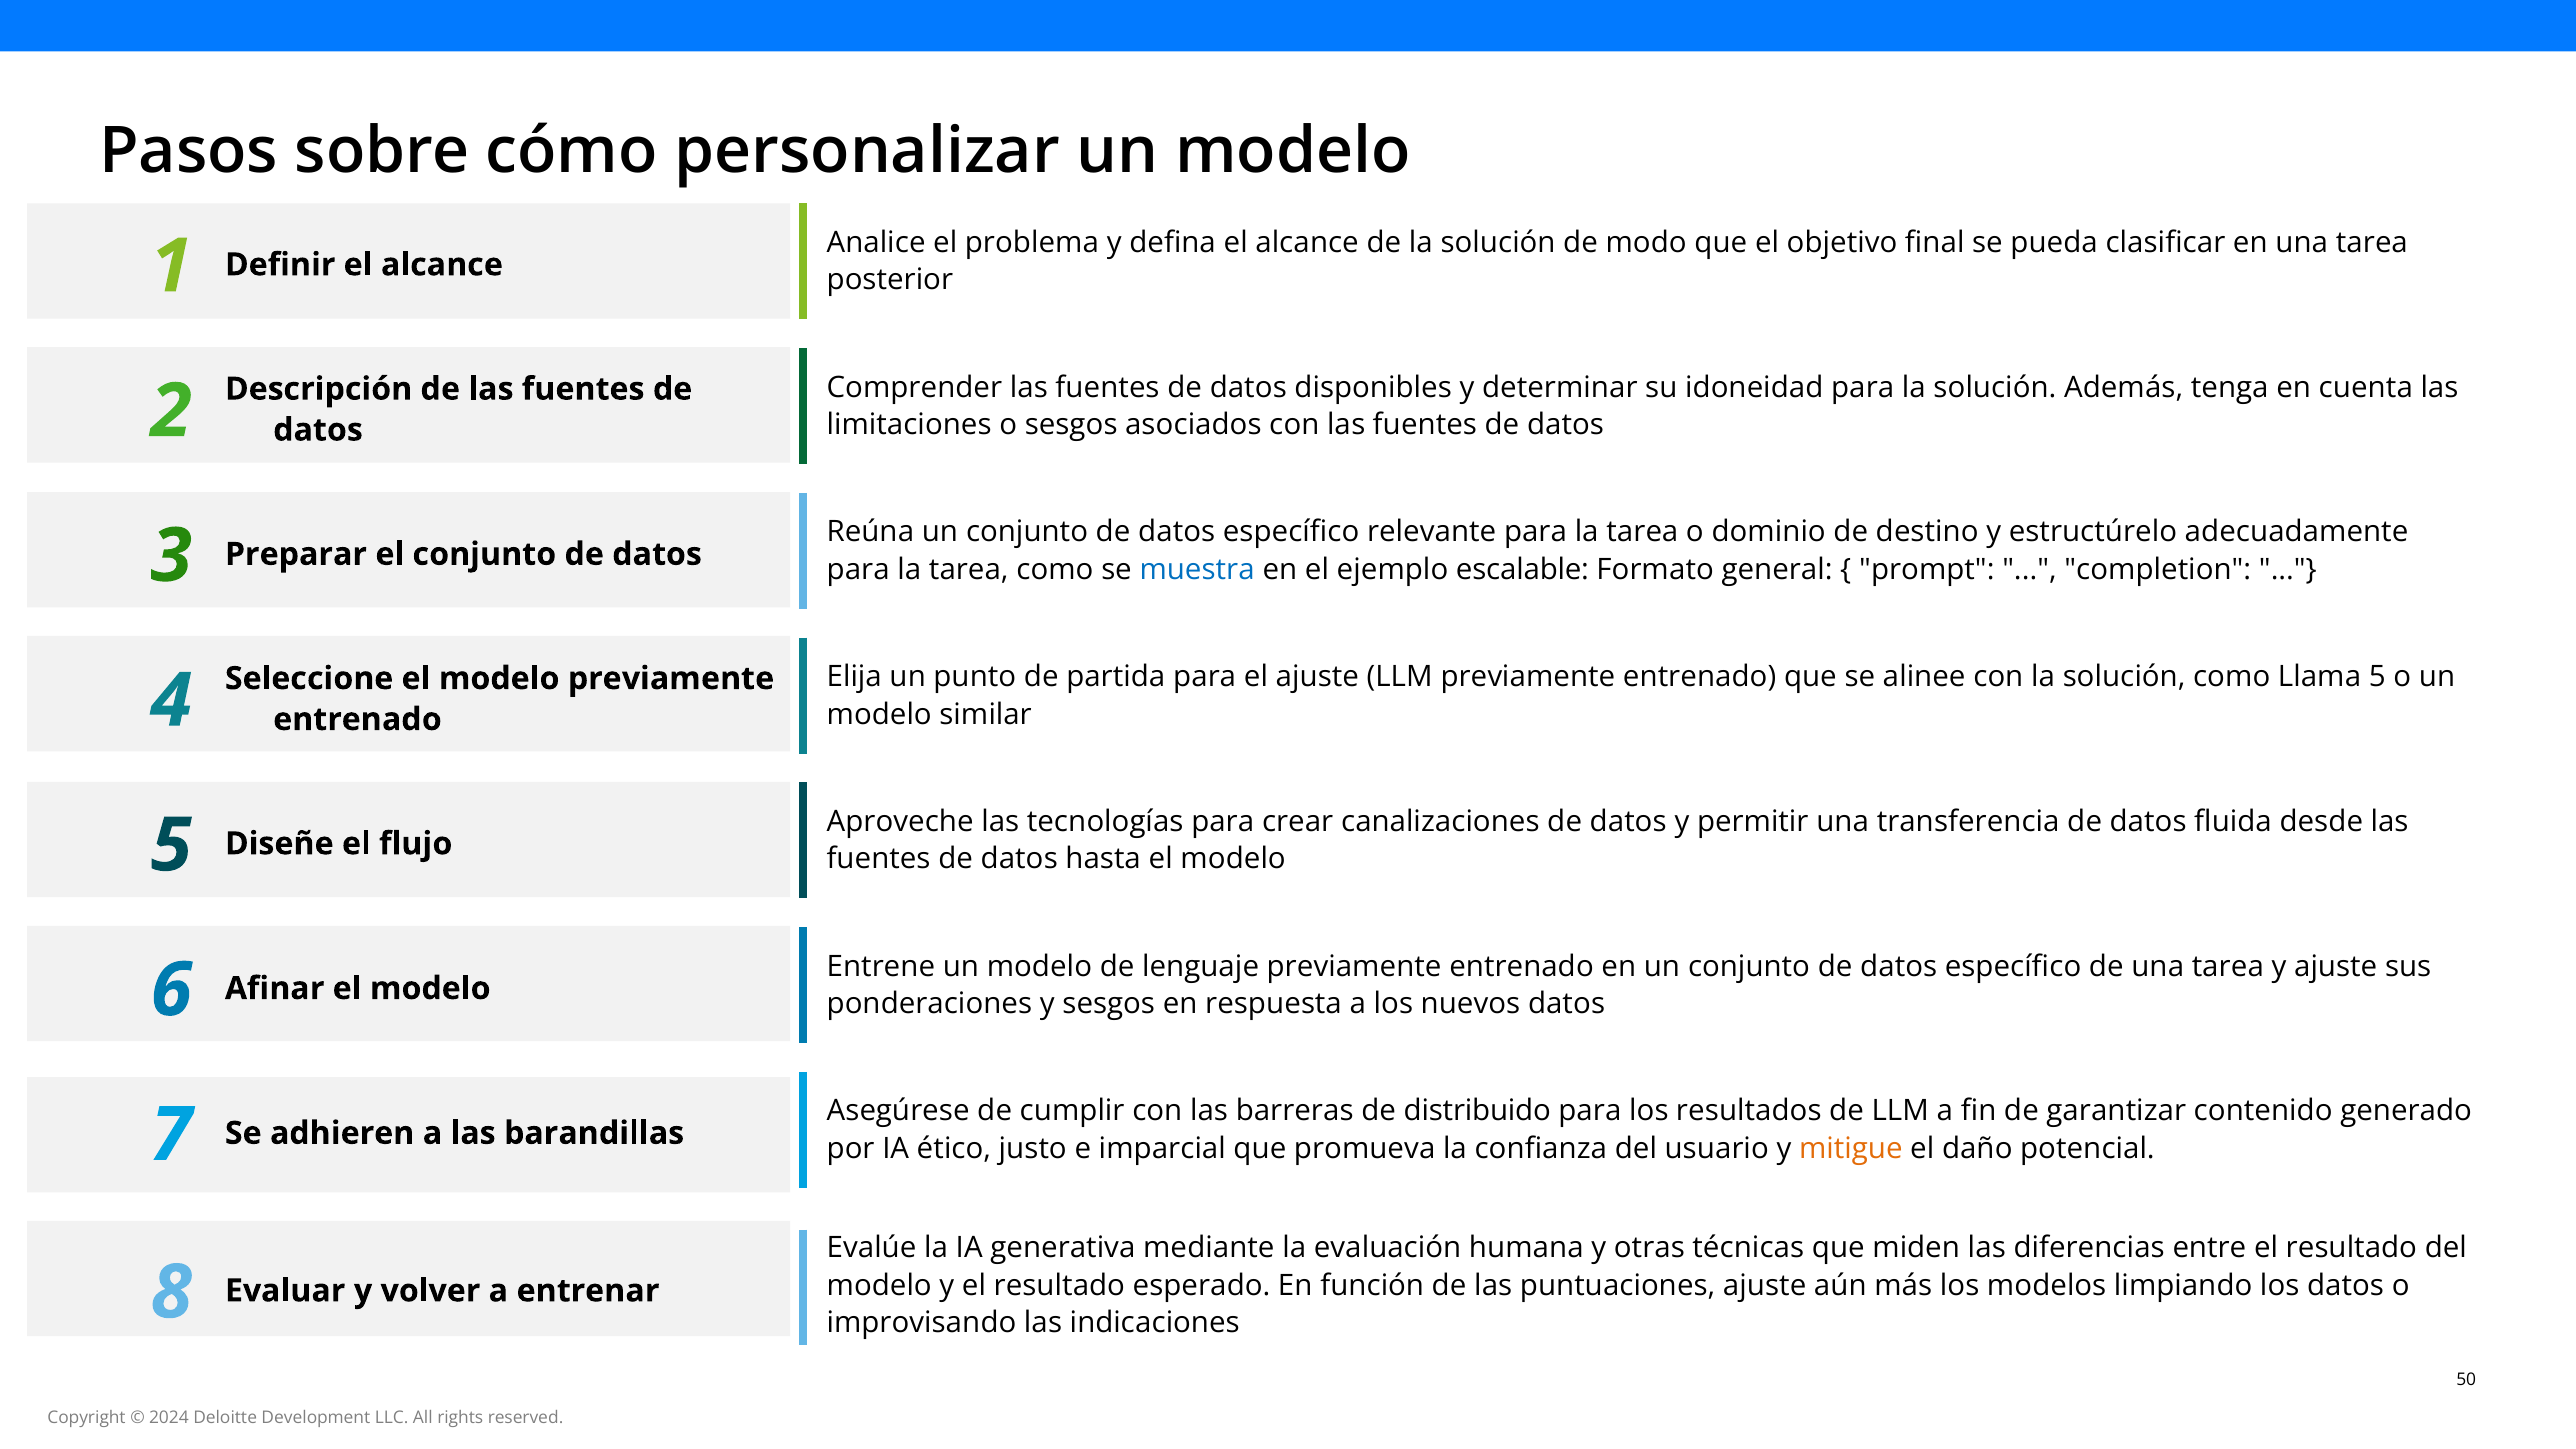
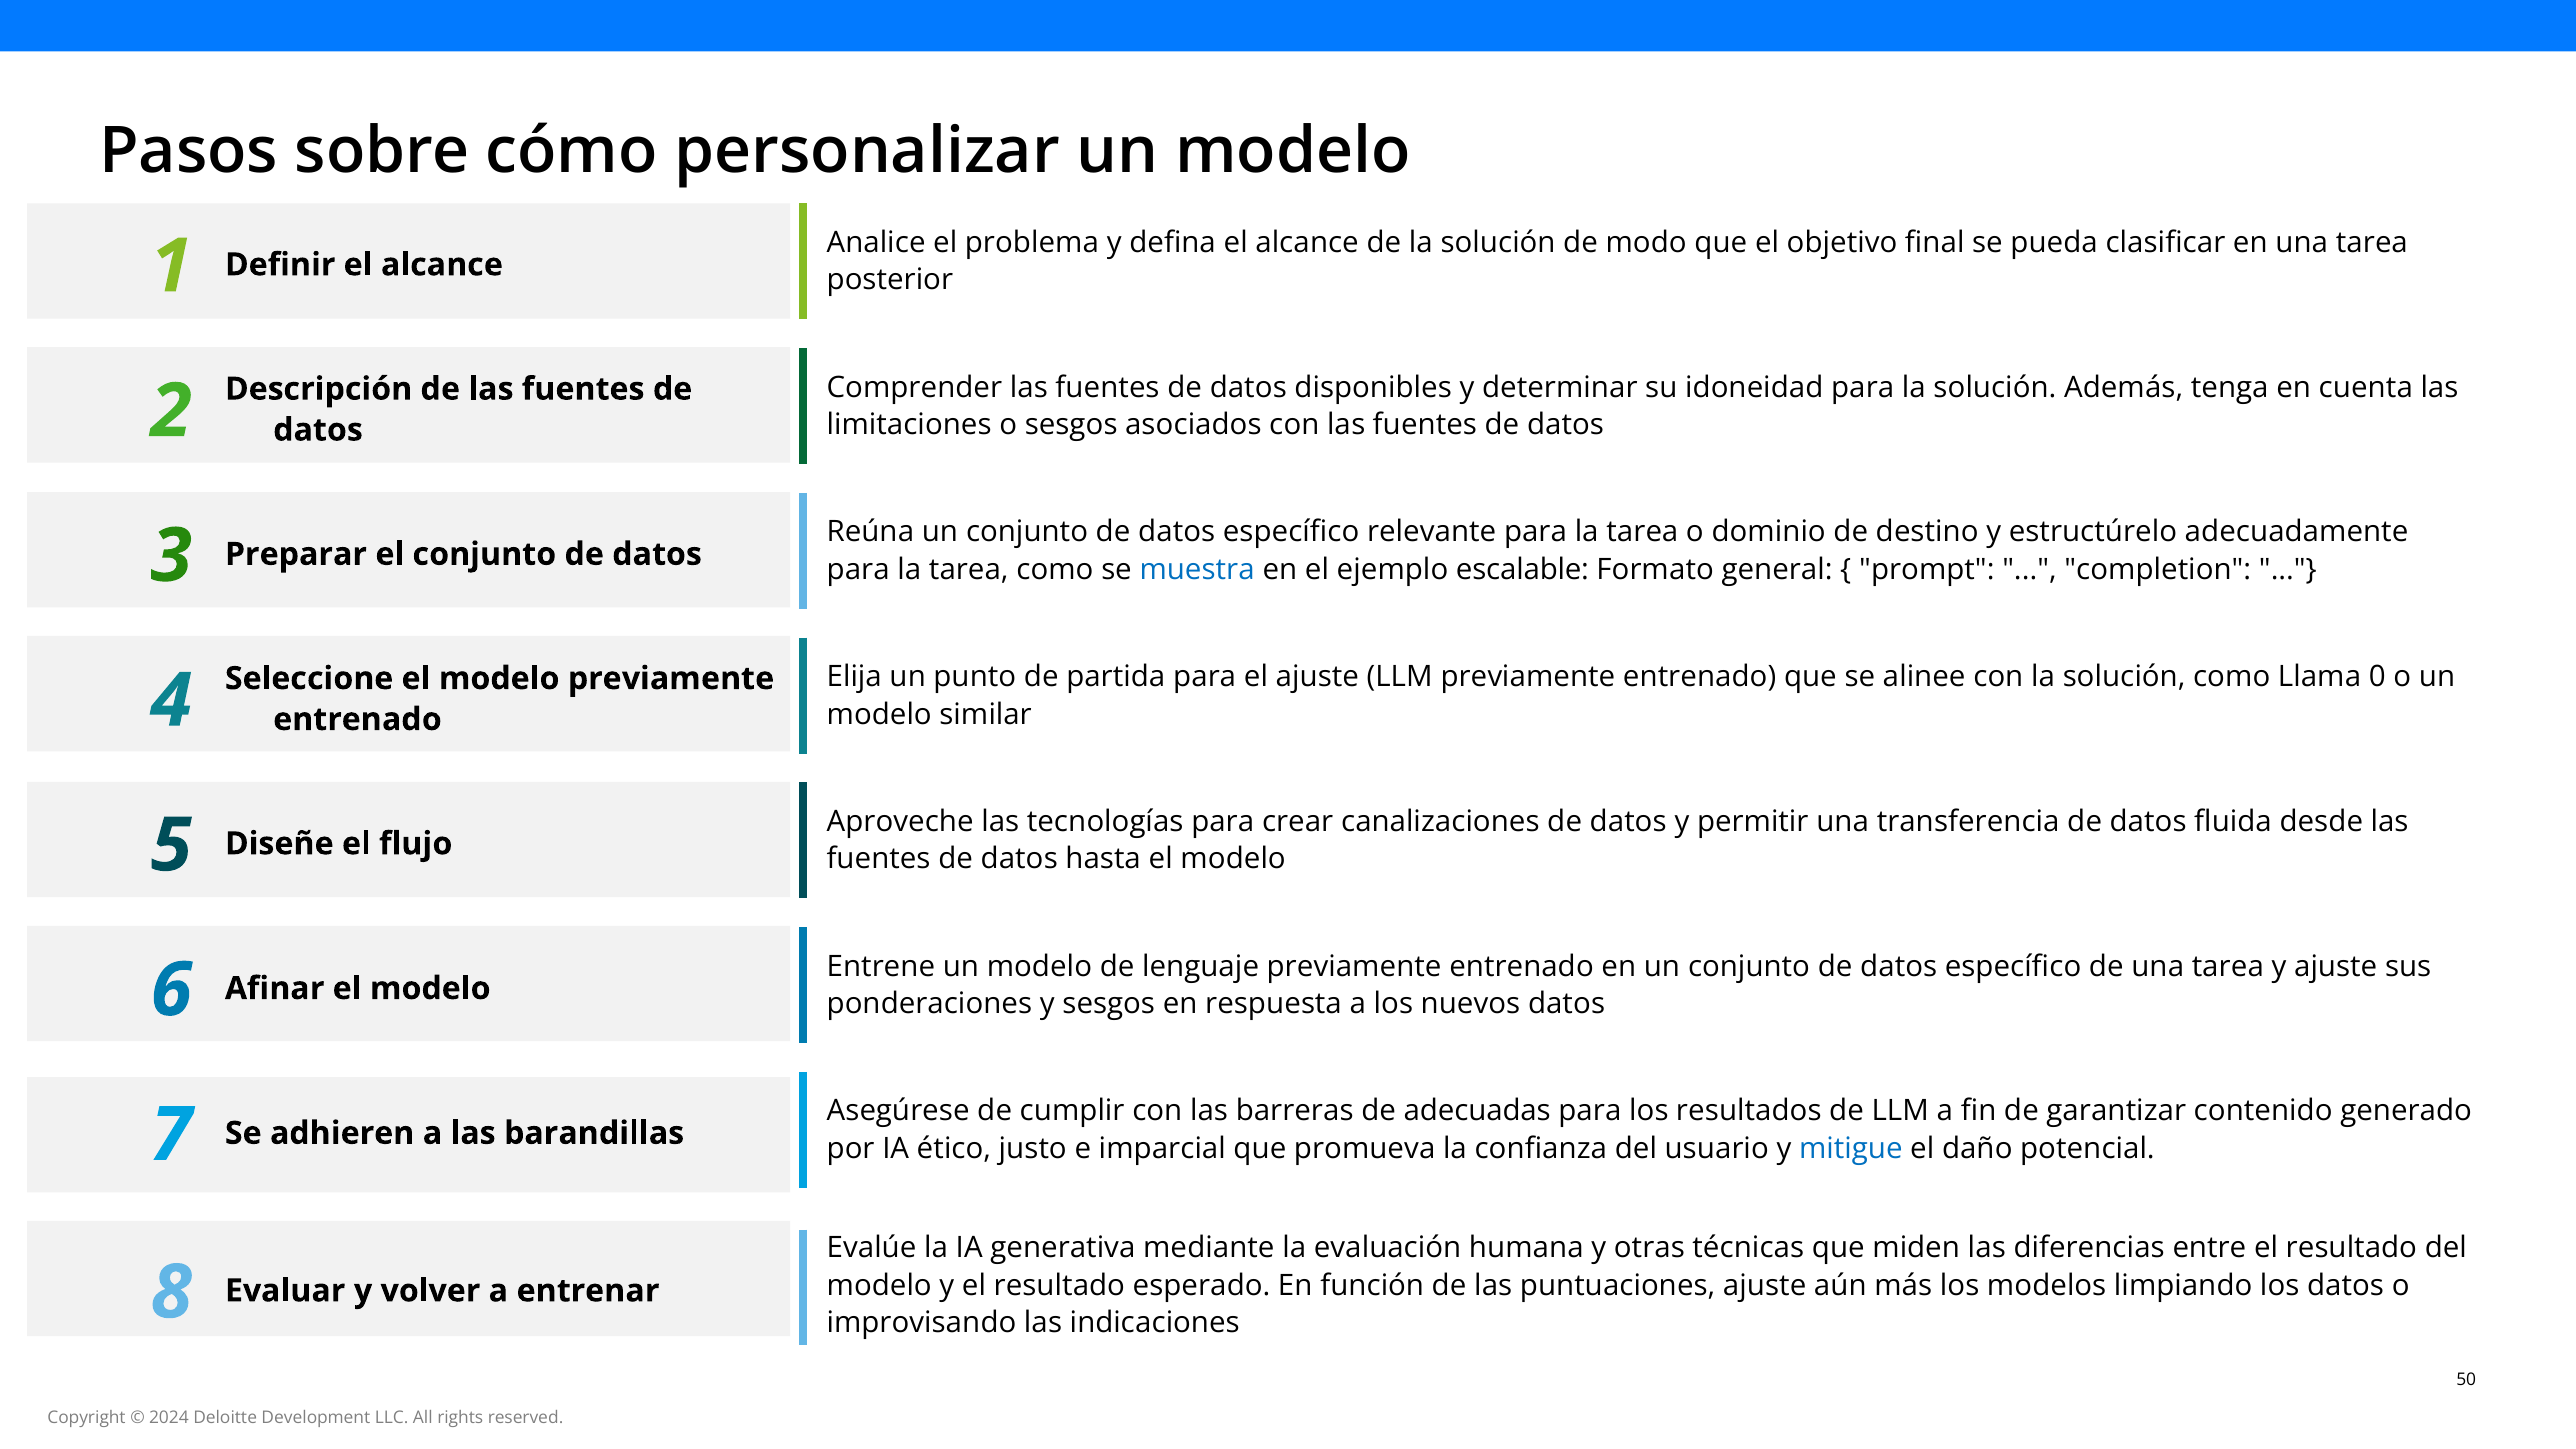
Llama 5: 5 -> 0 (2377, 677)
distribuido: distribuido -> adecuadas (1477, 1111)
mitigue colour: orange -> blue (1851, 1149)
